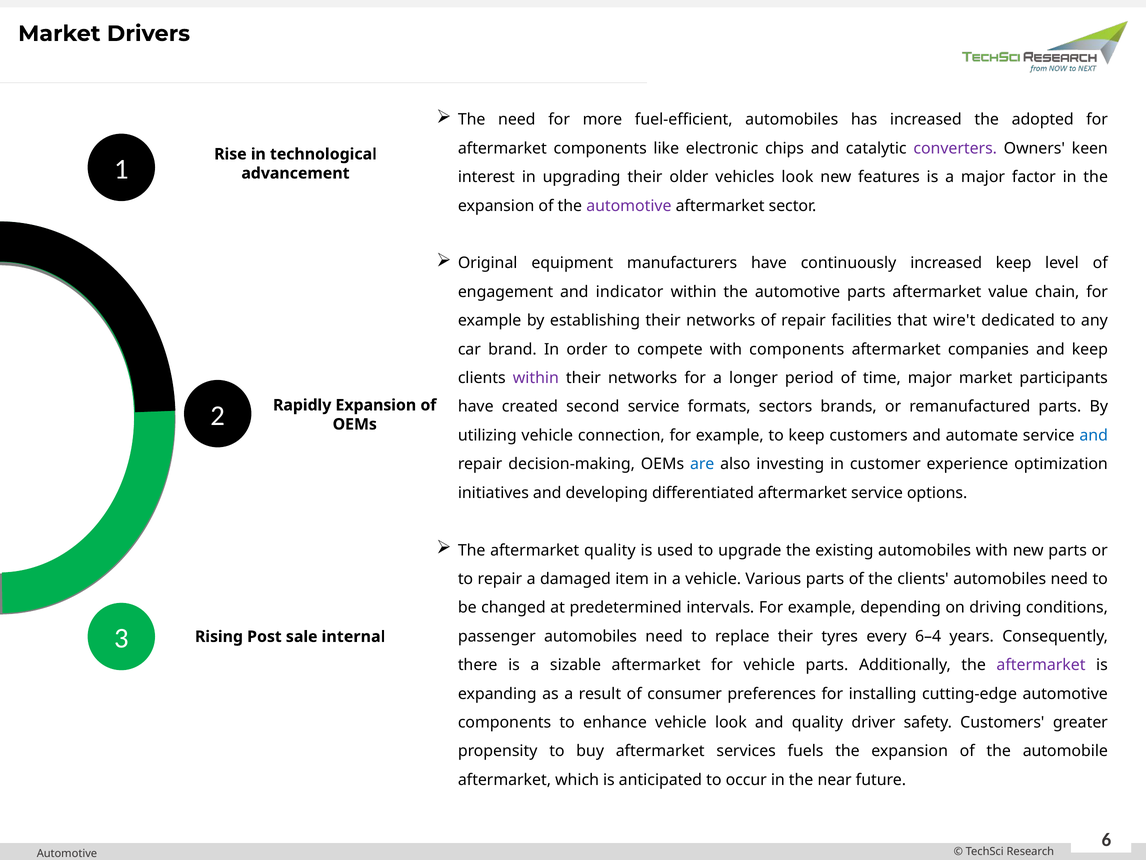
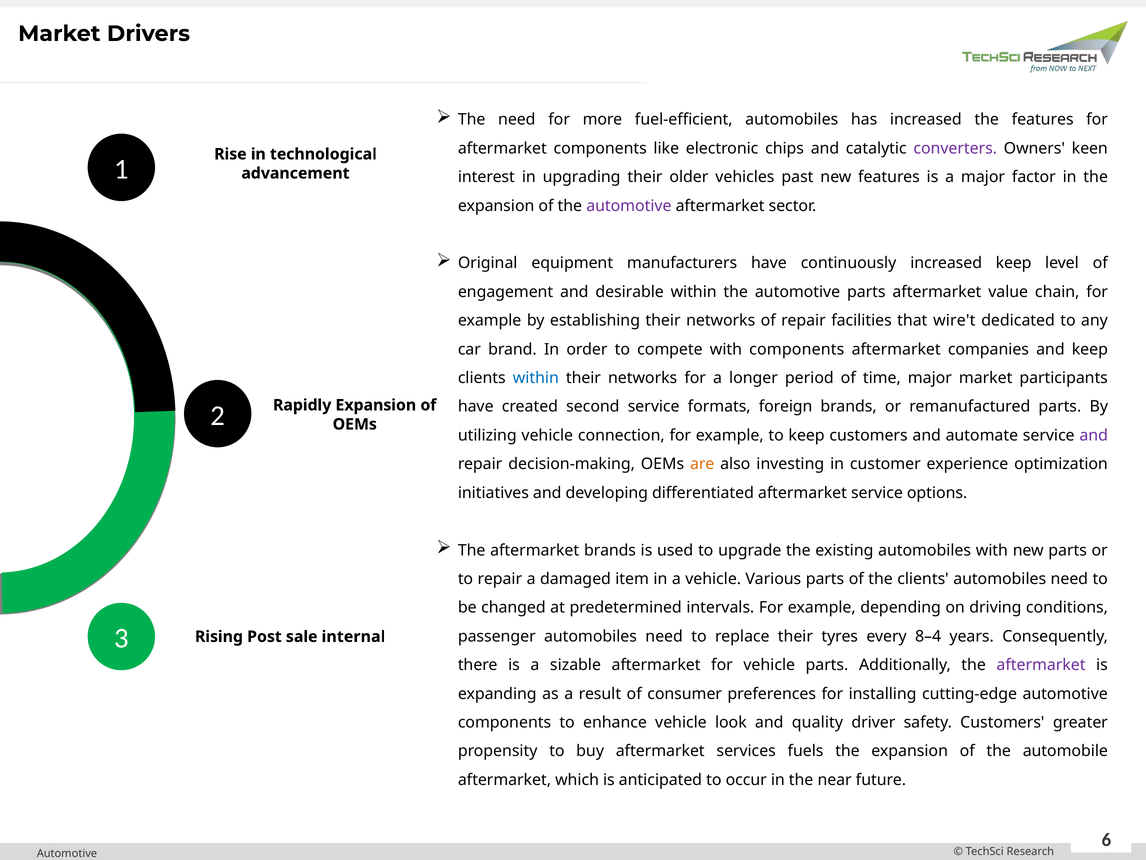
the adopted: adopted -> features (1043, 120)
vehicles look: look -> past (797, 177)
indicator: indicator -> desirable (630, 292)
within colour: purple -> blue (536, 378)
sectors: sectors -> foreign (786, 406)
and colour: blue -> purple (1094, 435)
are colour: blue -> orange (702, 464)
aftermarket quality: quality -> brands (610, 550)
6–4: 6–4 -> 8–4 (928, 636)
